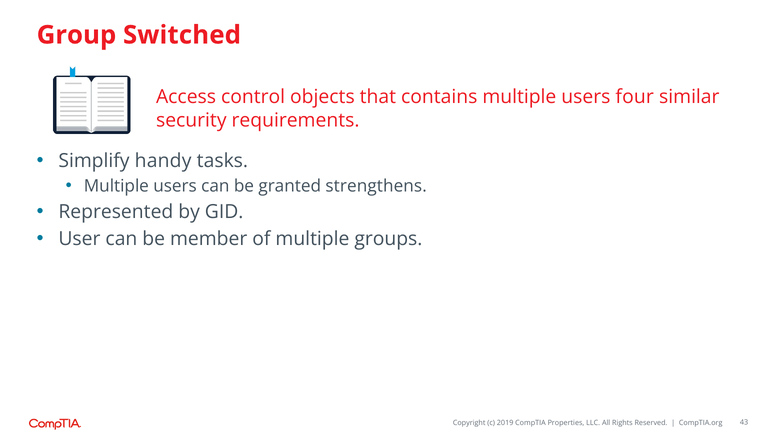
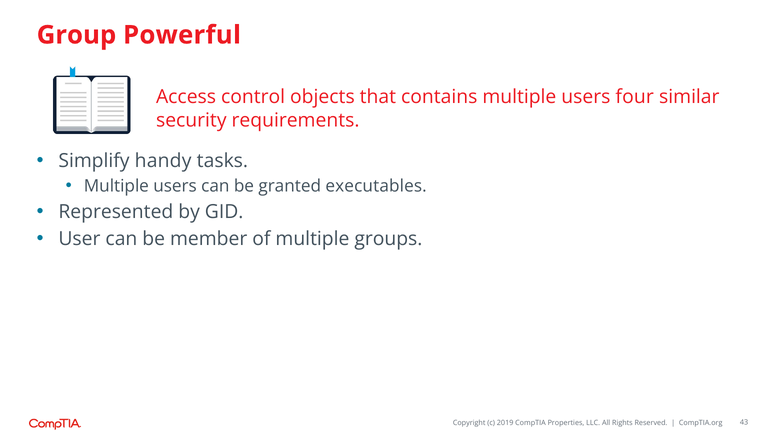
Switched: Switched -> Powerful (182, 35)
strengthens: strengthens -> executables (376, 186)
